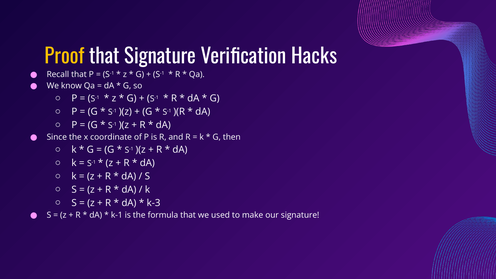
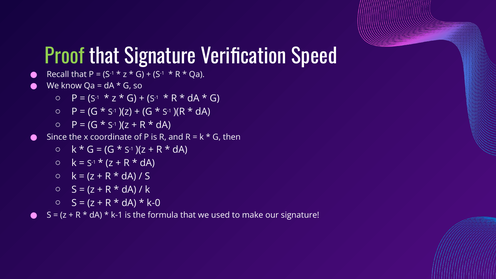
Proof colour: yellow -> light green (65, 57)
Hacks: Hacks -> Speed (314, 57)
k-3: k-3 -> k-0 (154, 203)
